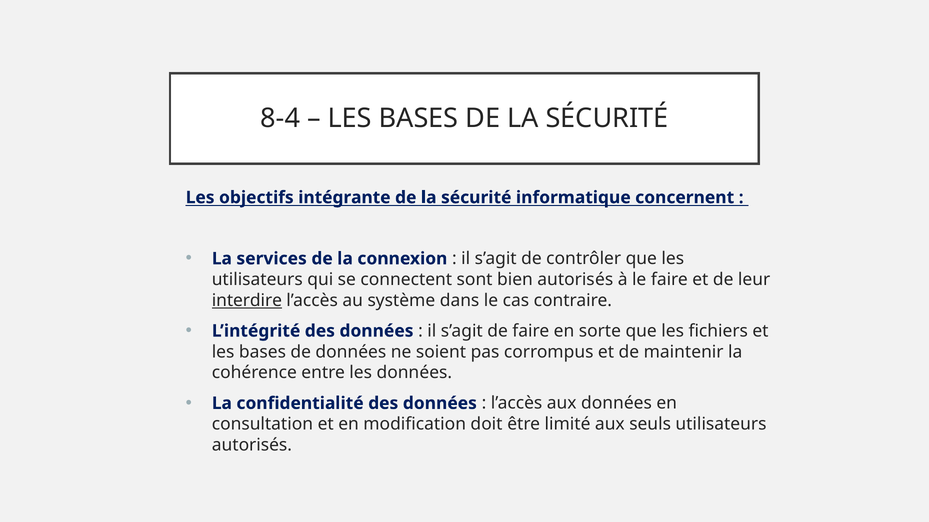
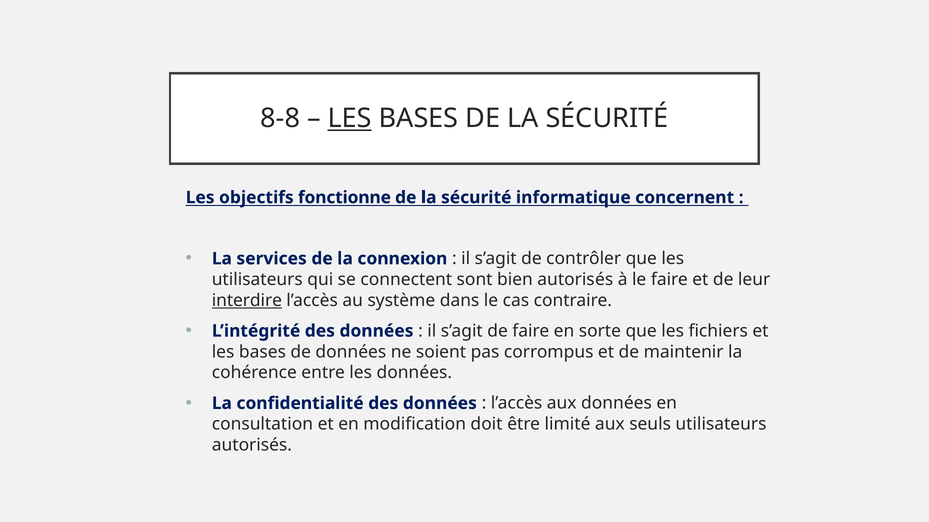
8-4: 8-4 -> 8-8 (280, 119)
LES underline: none -> present (350, 119)
intégrante: intégrante -> fonctionne (344, 198)
